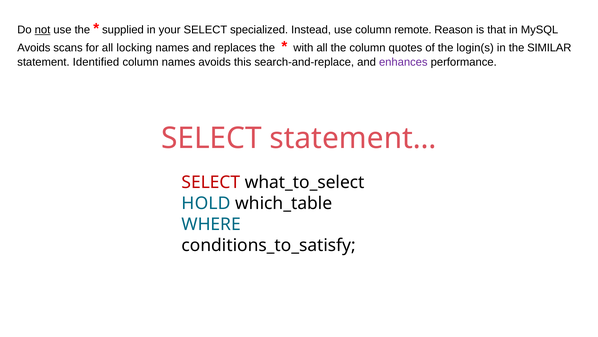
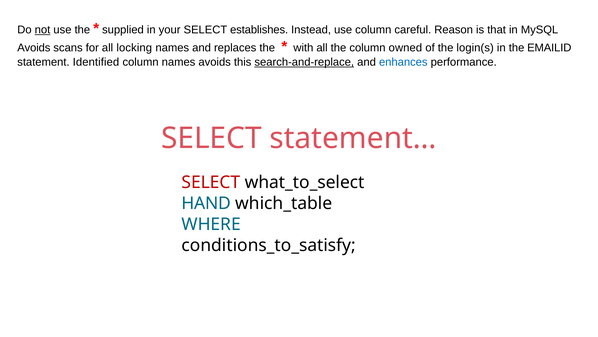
specialized: specialized -> establishes (259, 30)
remote: remote -> careful (413, 30)
quotes: quotes -> owned (405, 48)
SIMILAR: SIMILAR -> EMAILID (549, 48)
search-and-replace underline: none -> present (304, 62)
enhances colour: purple -> blue (403, 62)
HOLD: HOLD -> HAND (206, 203)
